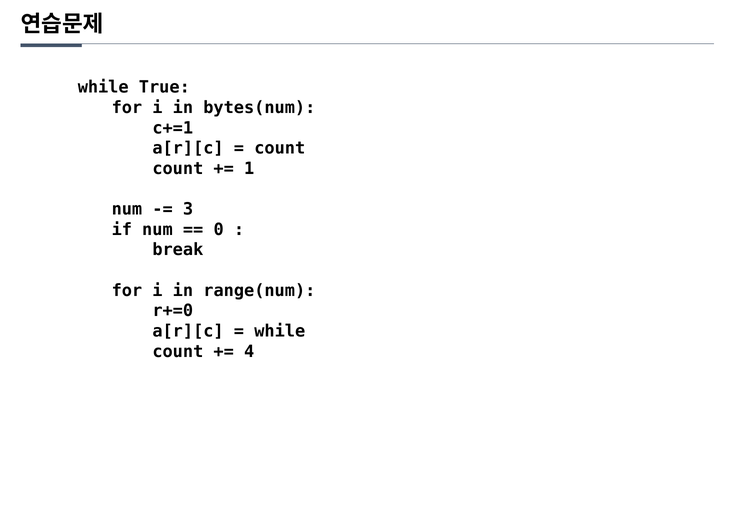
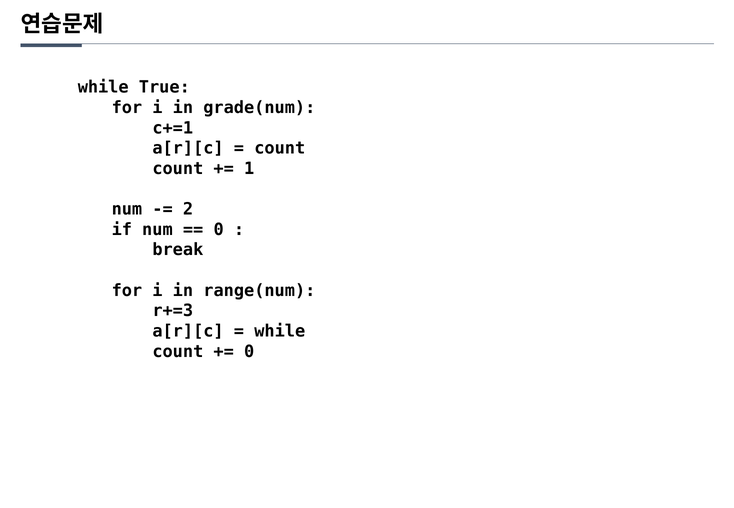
bytes(num: bytes(num -> grade(num (259, 108)
3: 3 -> 2 (188, 209)
r+=0: r+=0 -> r+=3 (173, 311)
4: 4 -> 0 (249, 352)
